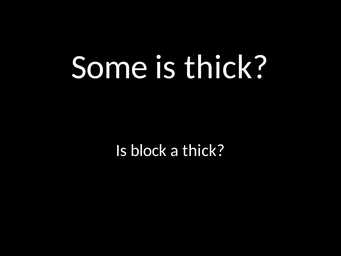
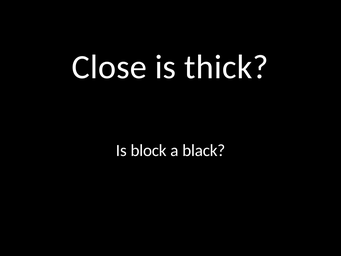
Some: Some -> Close (109, 67)
a thick: thick -> black (204, 150)
